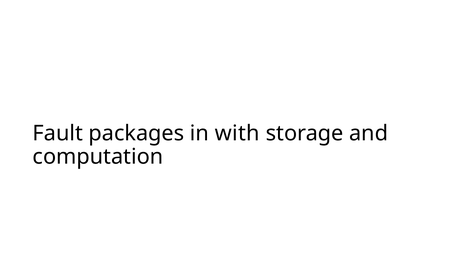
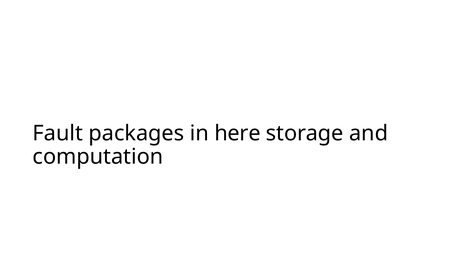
with: with -> here (237, 134)
